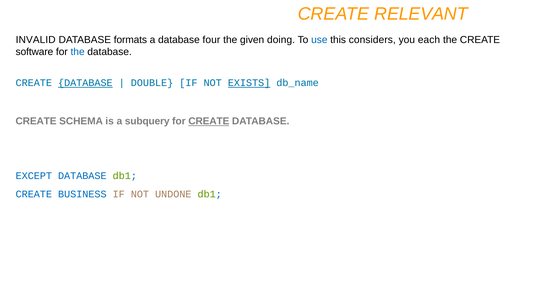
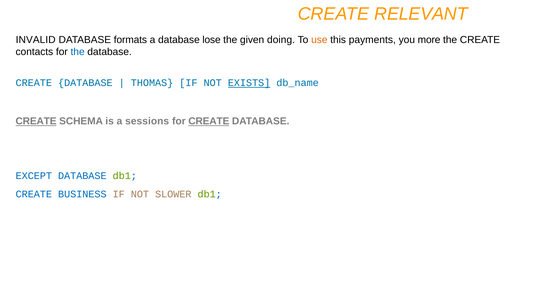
four: four -> lose (212, 40)
use colour: blue -> orange (319, 40)
considers: considers -> payments (372, 40)
each: each -> more (429, 40)
software: software -> contacts (34, 52)
DATABASE underline: present -> none (85, 83)
DOUBLE: DOUBLE -> THOMAS (152, 83)
CREATE underline: none -> present (36, 121)
subquery: subquery -> sessions (147, 121)
UNDONE: UNDONE -> SLOWER (173, 194)
